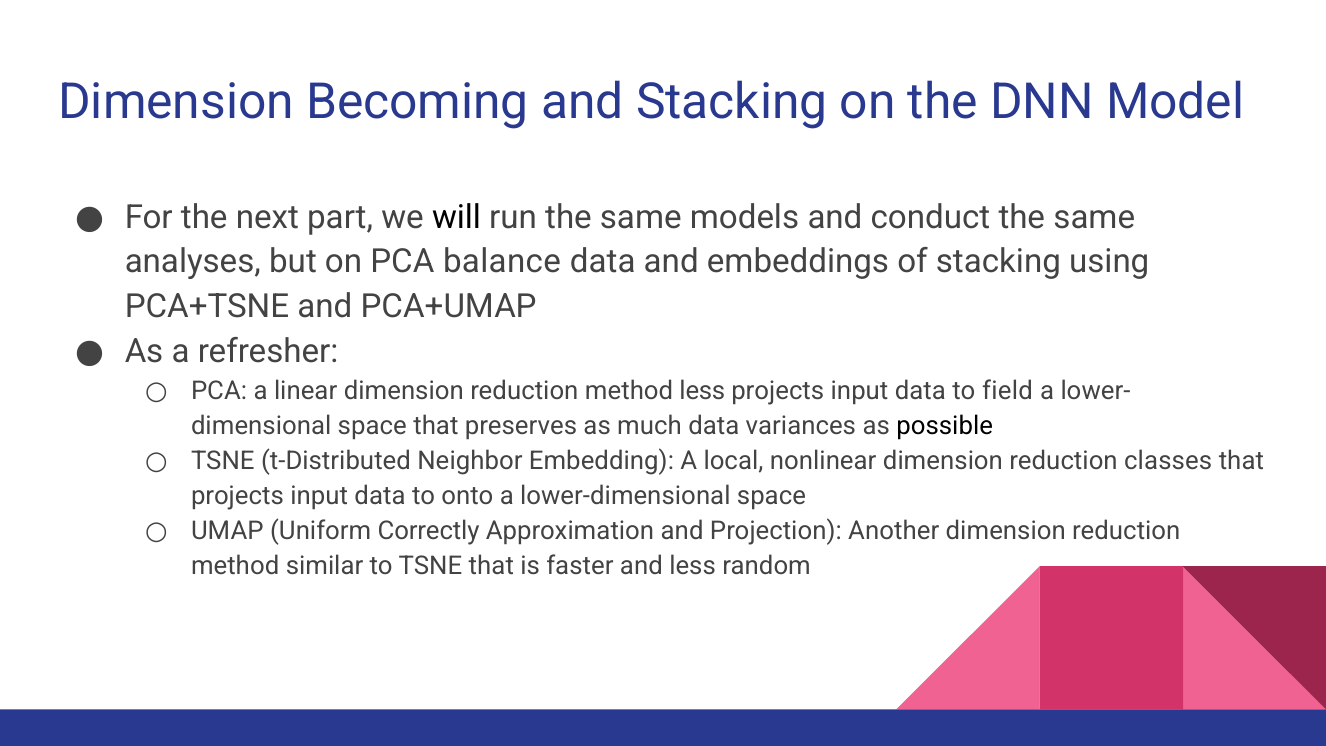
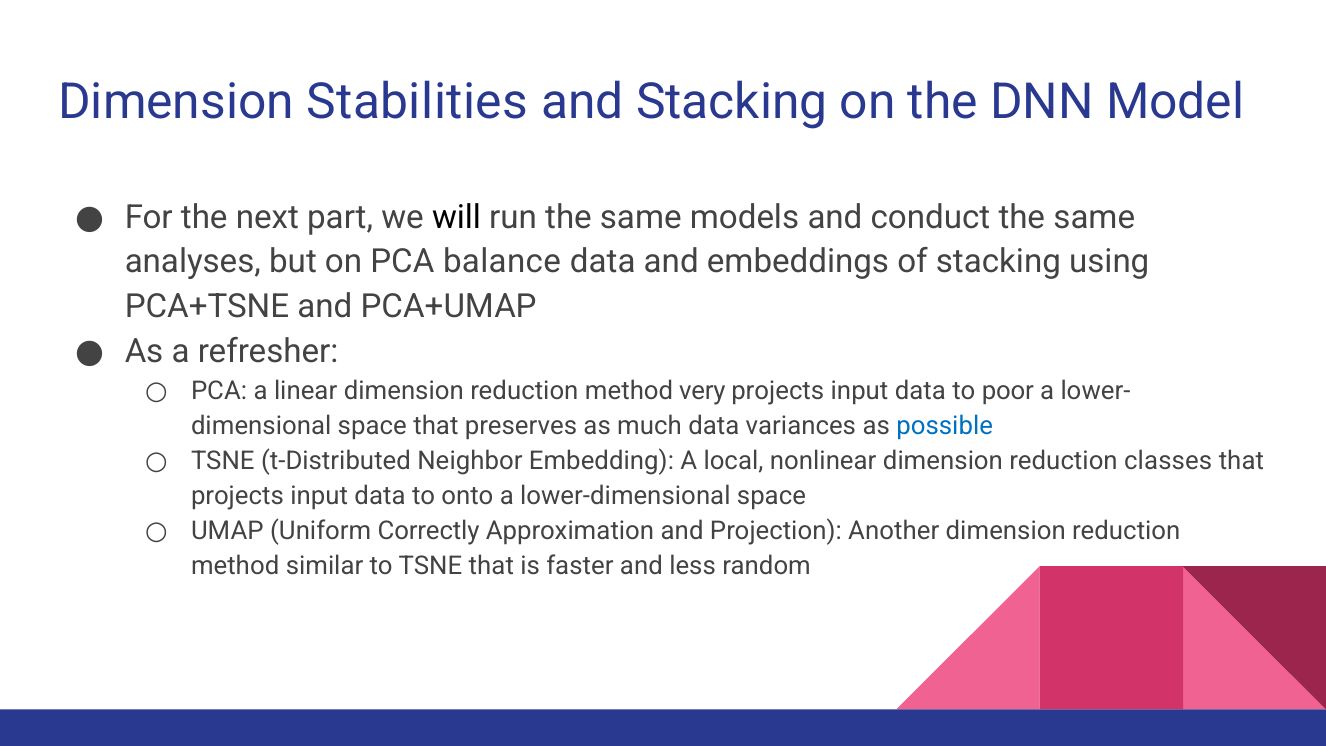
Becoming: Becoming -> Stabilities (417, 103)
method less: less -> very (702, 390)
field: field -> poor (1008, 390)
possible colour: black -> blue (945, 425)
